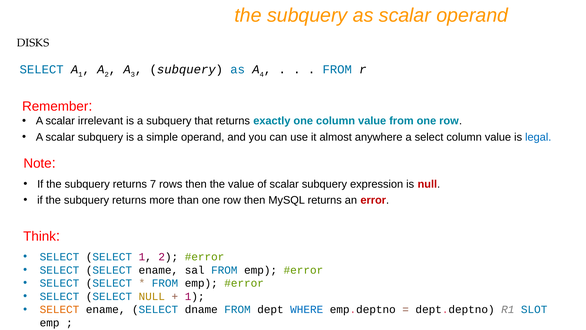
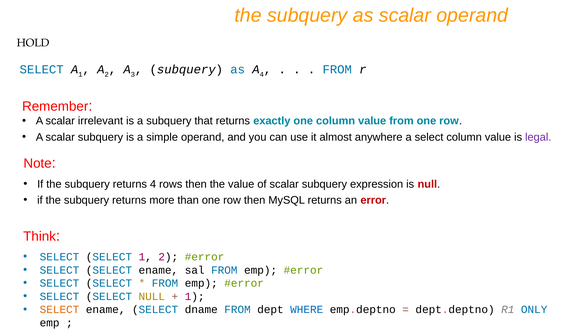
DISKS: DISKS -> HOLD (33, 43)
legal colour: blue -> purple (538, 137)
returns 7: 7 -> 4 (153, 184)
SLOT: SLOT -> ONLY (534, 309)
